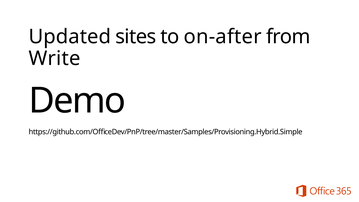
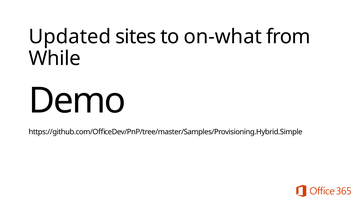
on-after: on-after -> on-what (223, 37)
Write: Write -> While (55, 59)
